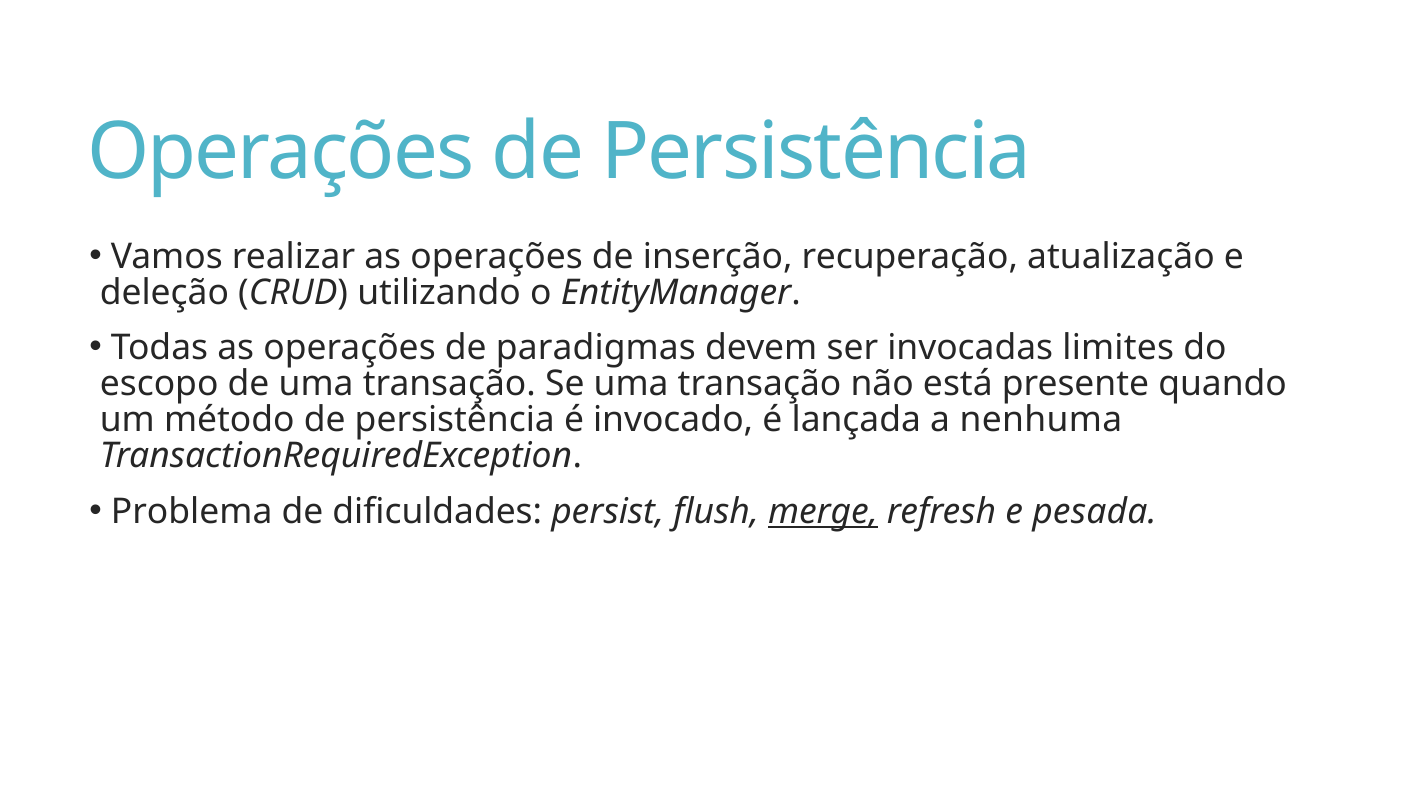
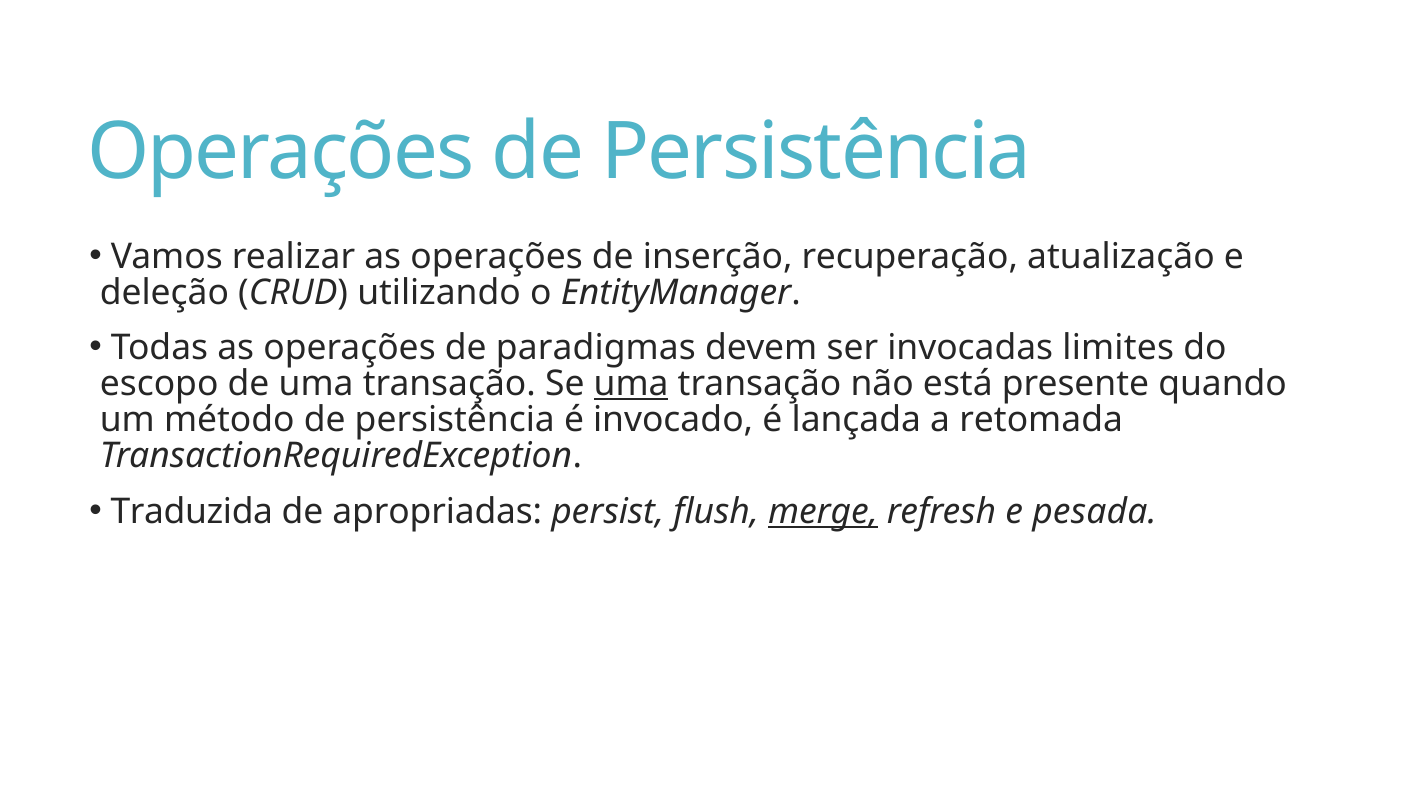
uma underline: none -> present (631, 384)
nenhuma: nenhuma -> retomada (1041, 420)
Problema: Problema -> Traduzida (192, 512)
dificuldades: dificuldades -> apropriadas (437, 512)
